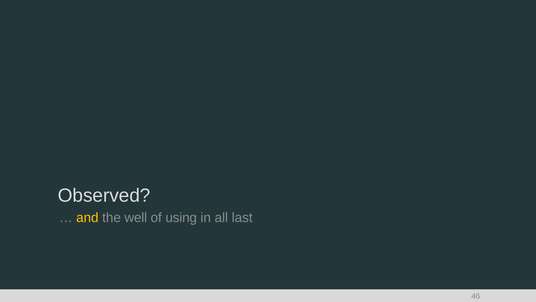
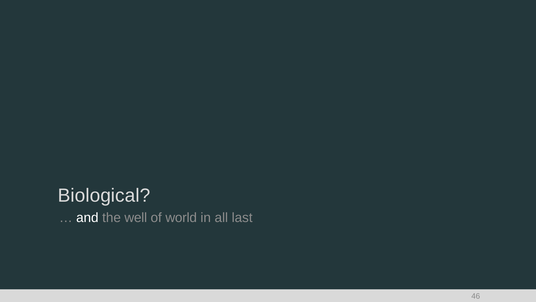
Observed: Observed -> Biological (104, 195)
and colour: yellow -> white (87, 217)
using: using -> world (181, 217)
